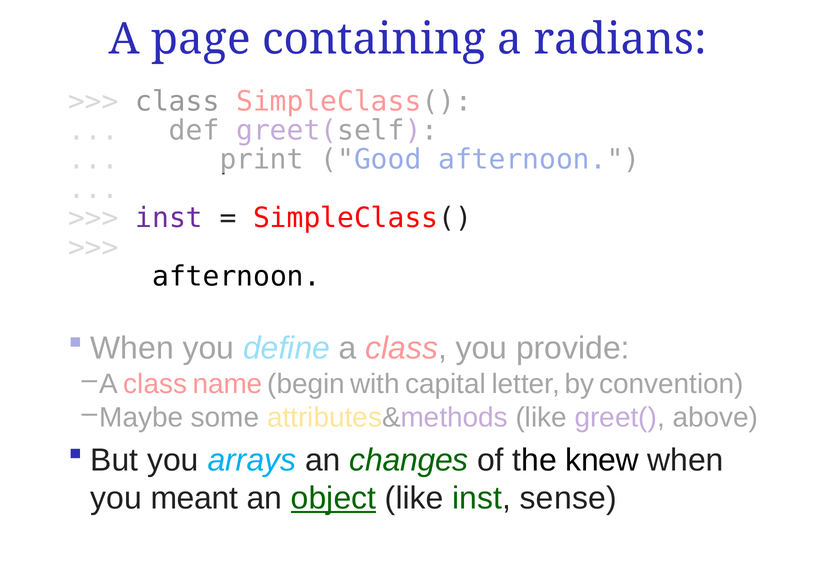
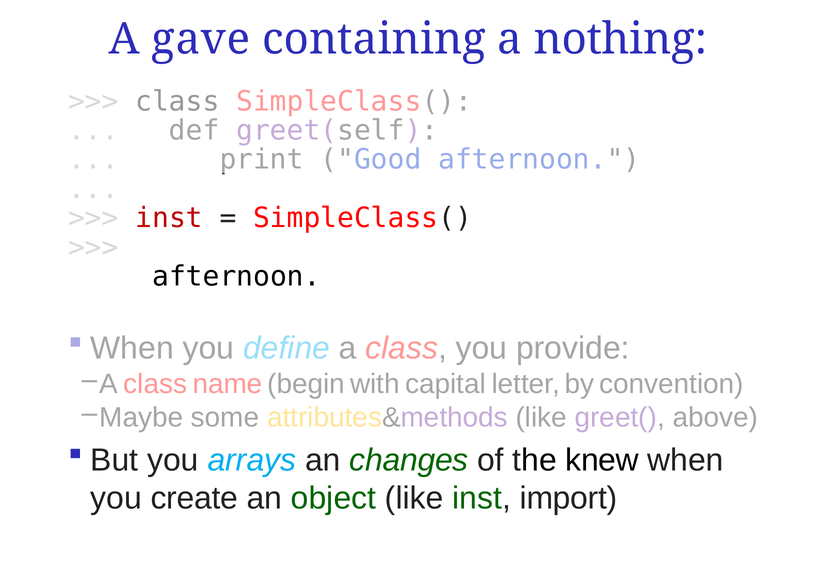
page: page -> gave (201, 39)
radians: radians -> nothing (620, 39)
inst colour: purple -> red (169, 218)
meant: meant -> create (194, 499)
object underline: present -> none (334, 499)
sense: sense -> import (569, 499)
